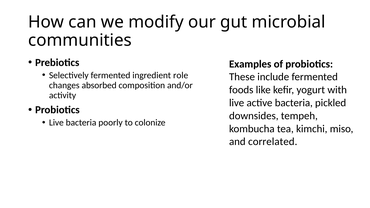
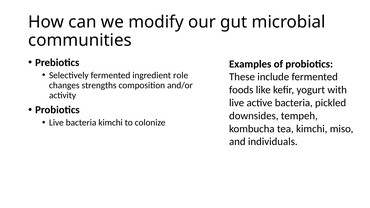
absorbed: absorbed -> strengths (99, 85)
bacteria poorly: poorly -> kimchi (111, 123)
correlated: correlated -> individuals (273, 142)
